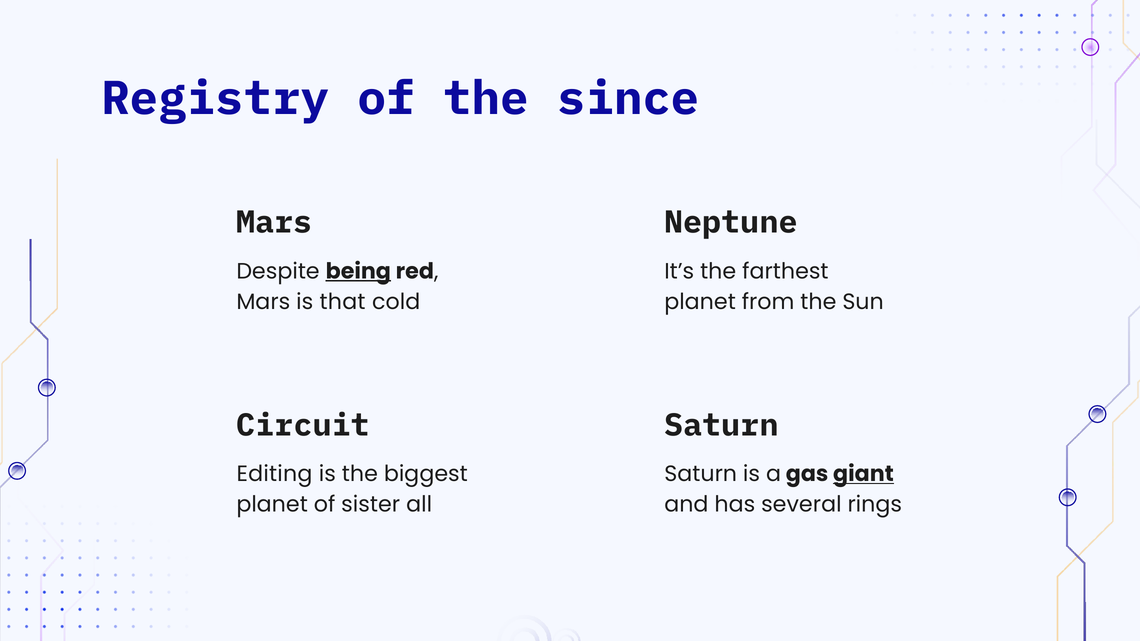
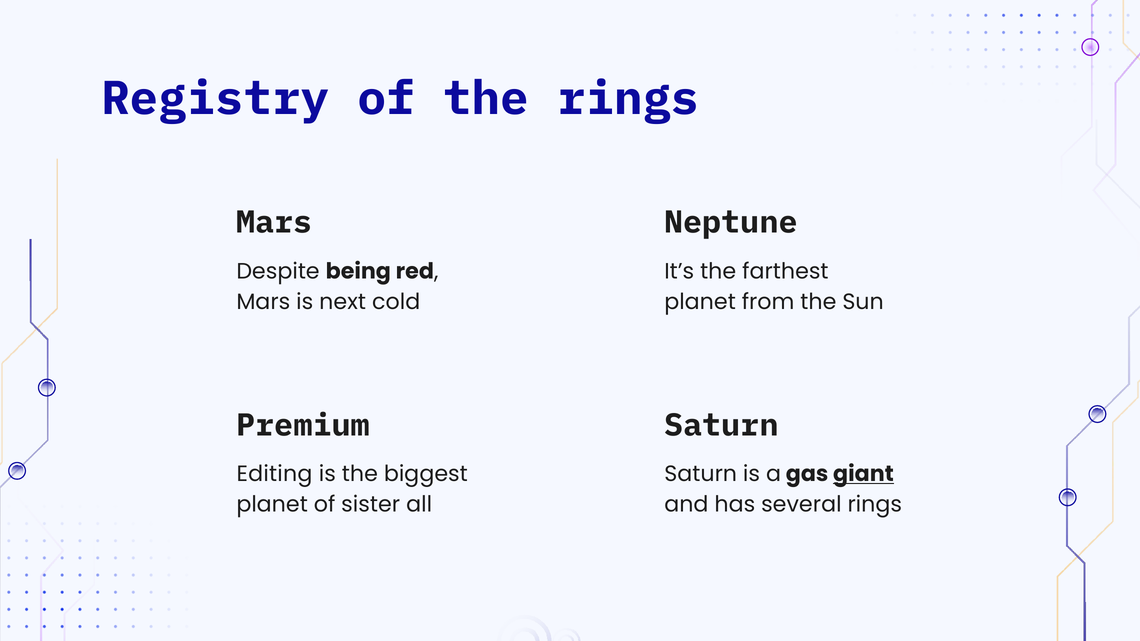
the since: since -> rings (628, 99)
being underline: present -> none (358, 271)
that: that -> next (343, 302)
Circuit: Circuit -> Premium (303, 425)
